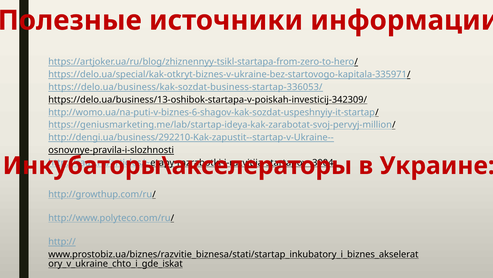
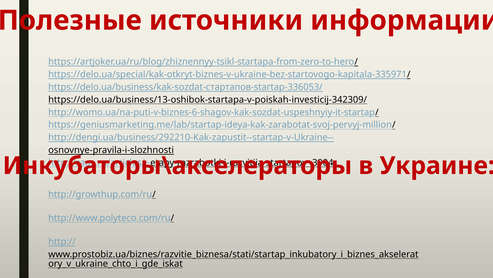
https://delo.ua/business/kak-sozdat-business-startap-336053/: https://delo.ua/business/kak-sozdat-business-startap-336053/ -> https://delo.ua/business/kak-sozdat-стартапов-startap-336053/ (185, 87)
